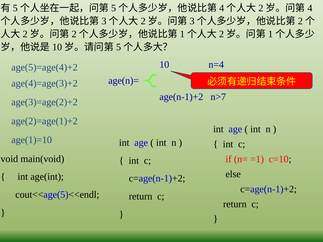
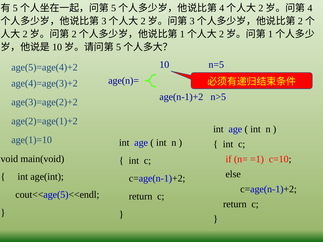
n=4: n=4 -> n=5 (216, 65)
n>7: n>7 -> n>5 (218, 97)
